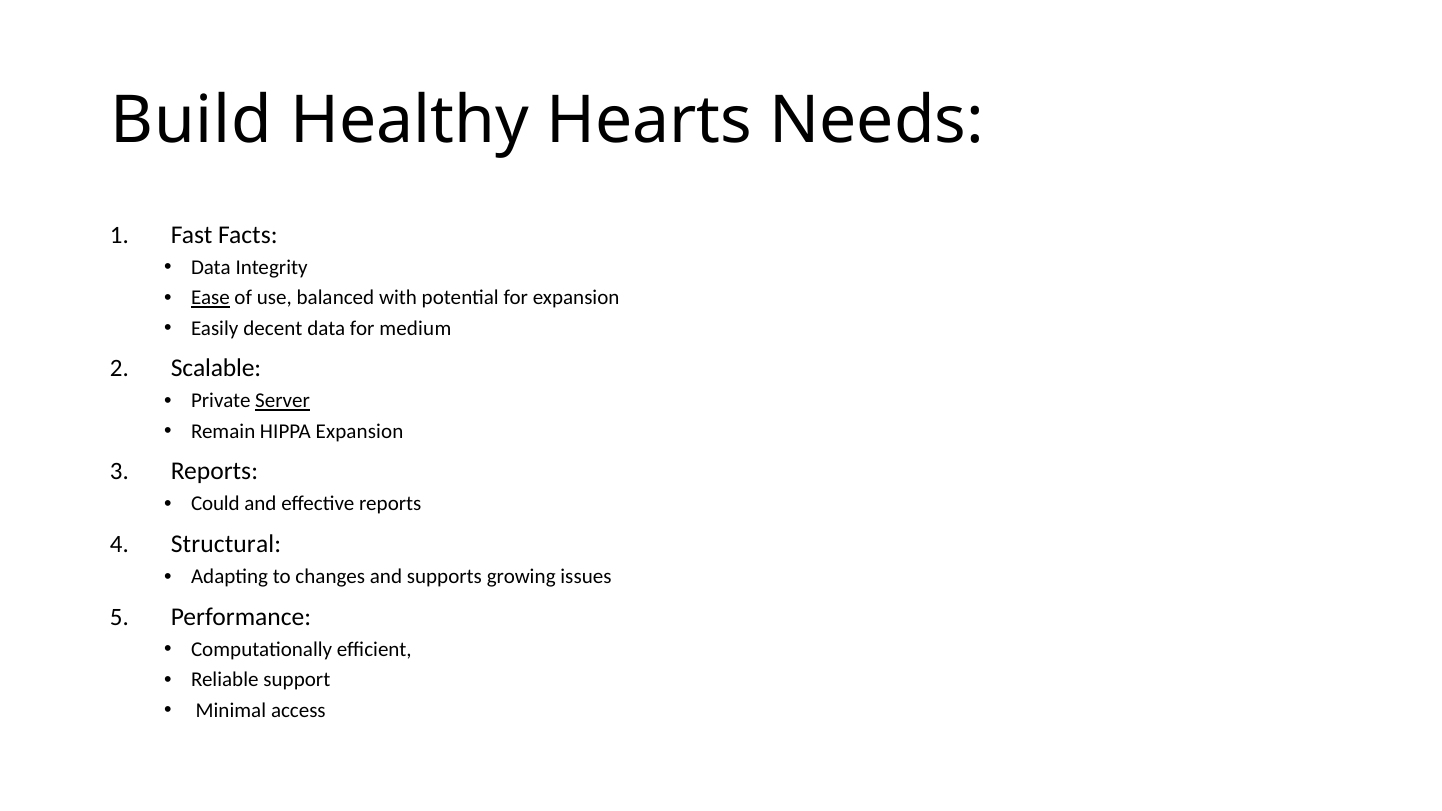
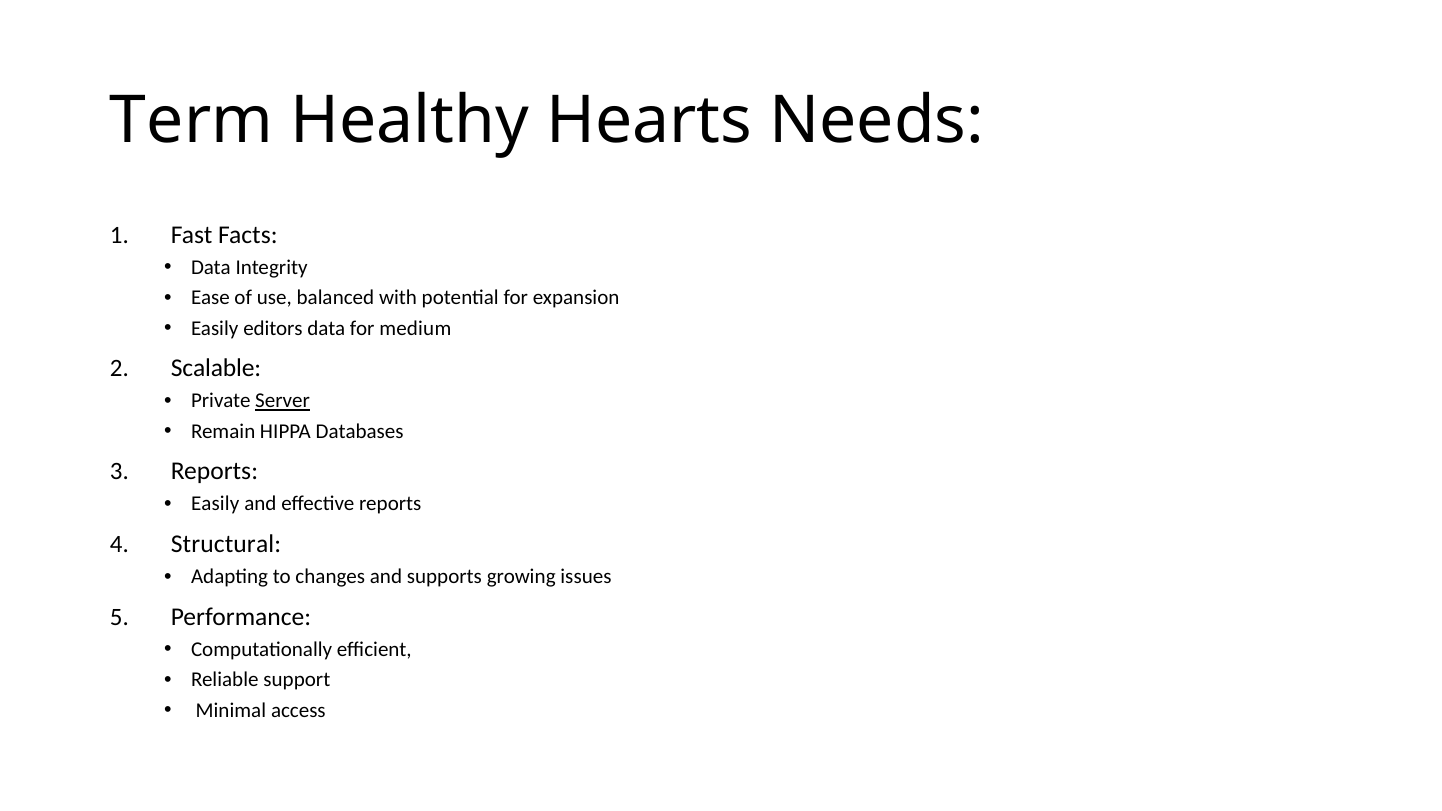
Build: Build -> Term (192, 121)
Ease underline: present -> none (210, 298)
decent: decent -> editors (273, 328)
HIPPA Expansion: Expansion -> Databases (360, 431)
Could: Could -> Easily (215, 504)
